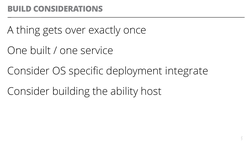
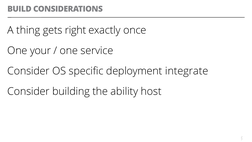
over: over -> right (76, 30)
built: built -> your (40, 51)
